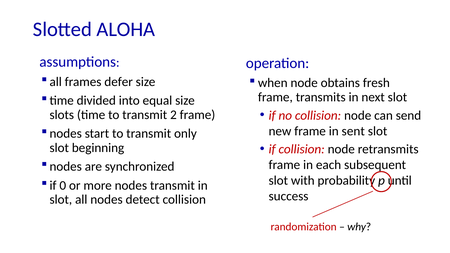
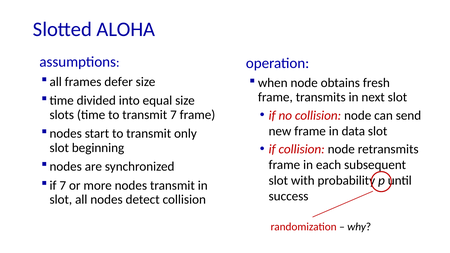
transmit 2: 2 -> 7 (173, 115)
sent: sent -> data (353, 131)
if 0: 0 -> 7 (63, 186)
